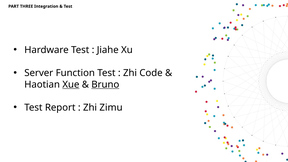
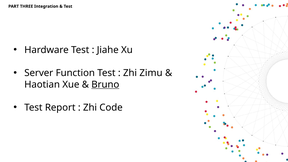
Code: Code -> Zimu (151, 73)
Xue underline: present -> none (71, 84)
Zimu: Zimu -> Code (111, 108)
